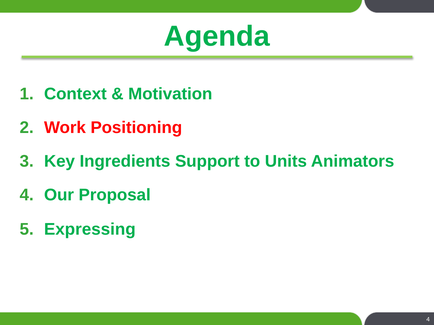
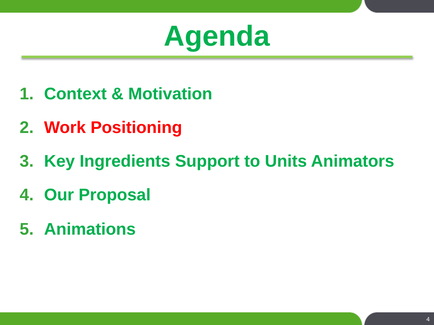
Expressing: Expressing -> Animations (90, 230)
